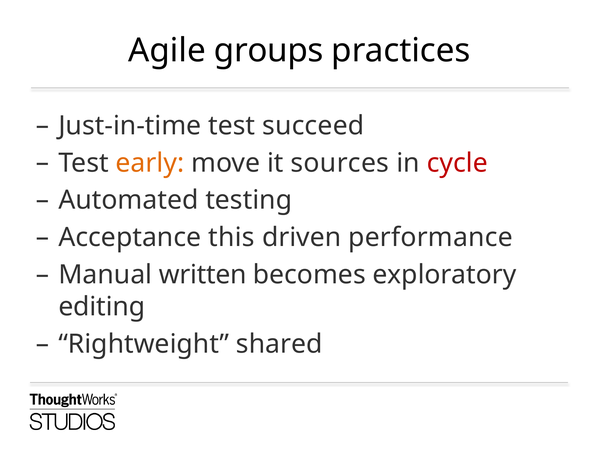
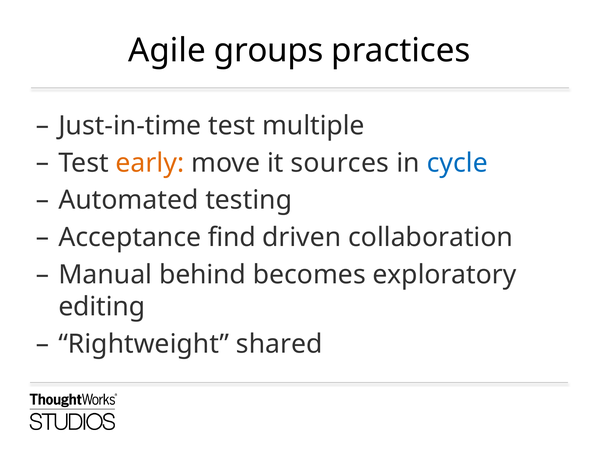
succeed: succeed -> multiple (313, 126)
cycle colour: red -> blue (457, 163)
this: this -> find (232, 238)
performance: performance -> collaboration (431, 238)
written: written -> behind (203, 275)
